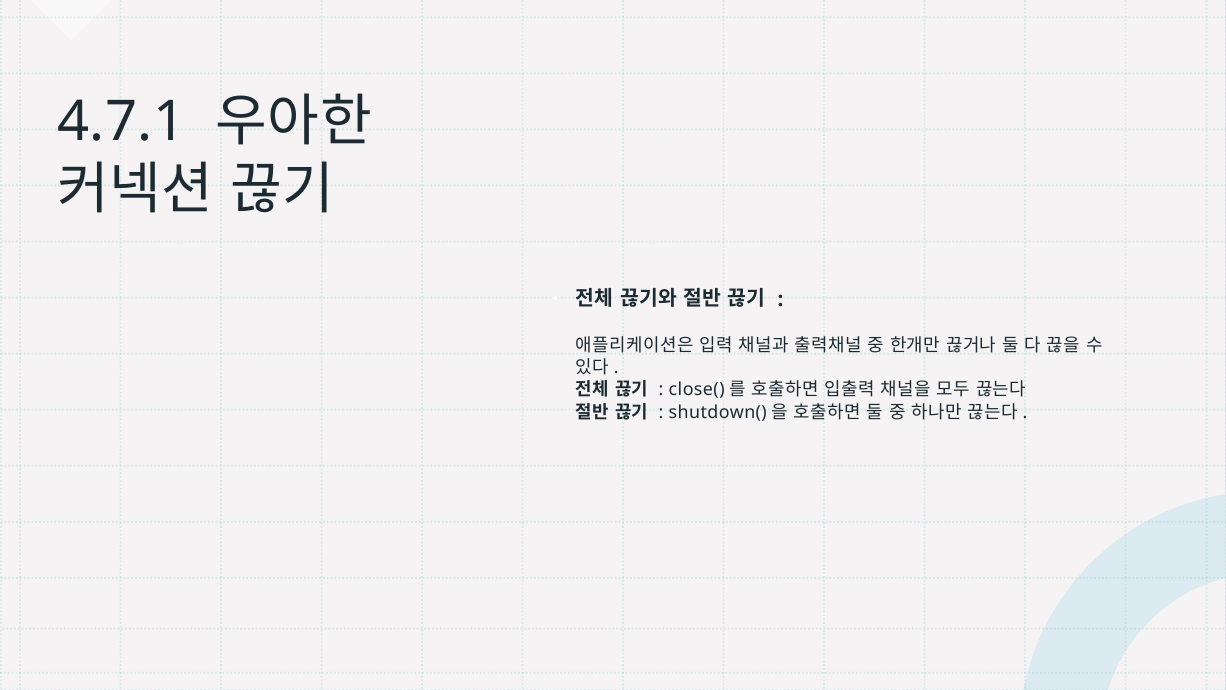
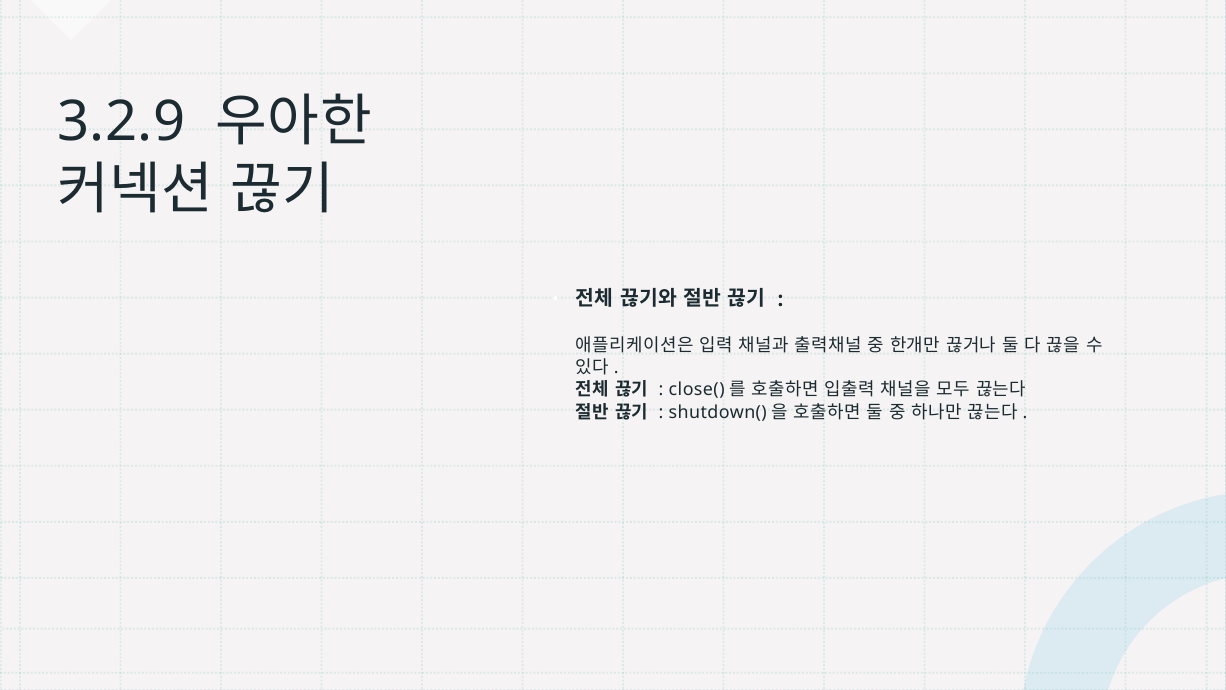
4.7.1: 4.7.1 -> 3.2.9 (121, 122)
